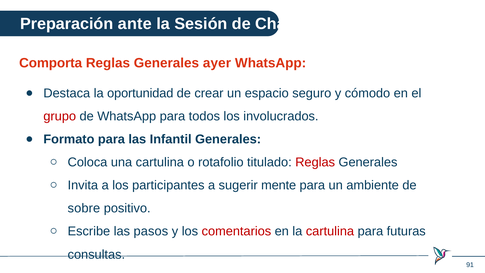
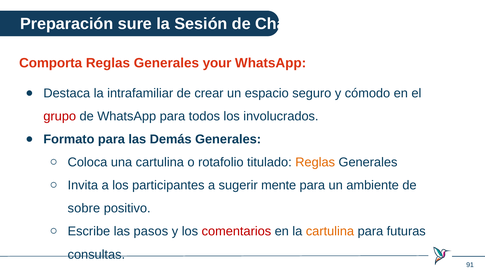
ante: ante -> sure (135, 24)
ayer: ayer -> your (217, 63)
oportunidad: oportunidad -> intrafamiliar (140, 93)
Infantil: Infantil -> Demás (171, 139)
Reglas colour: red -> orange (315, 162)
cartulina colour: red -> orange (330, 231)
